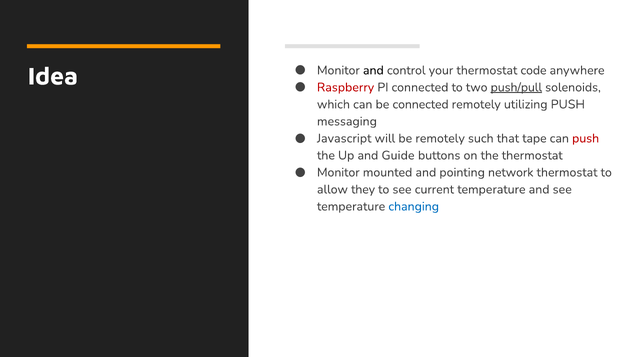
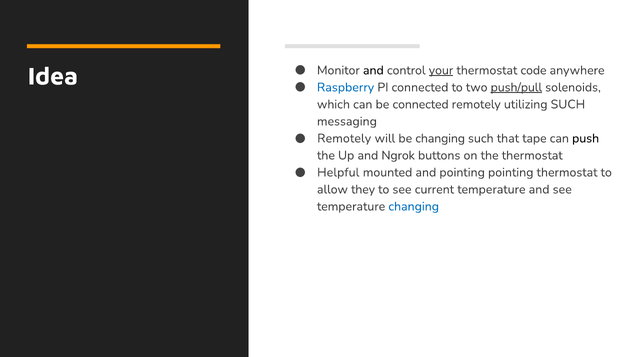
your underline: none -> present (441, 70)
Raspberry colour: red -> blue (346, 87)
utilizing PUSH: PUSH -> SUCH (568, 104)
Javascript: Javascript -> Remotely (344, 138)
be remotely: remotely -> changing (440, 138)
push colour: red -> black (586, 138)
Guide: Guide -> Ngrok (398, 155)
Monitor: Monitor -> Helpful (338, 172)
pointing network: network -> pointing (511, 172)
